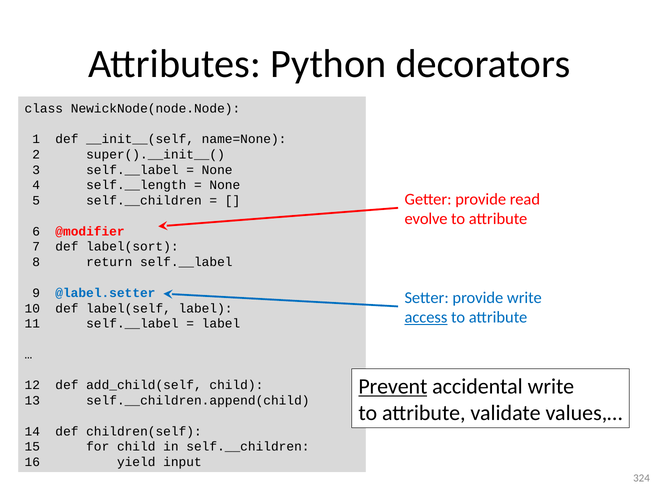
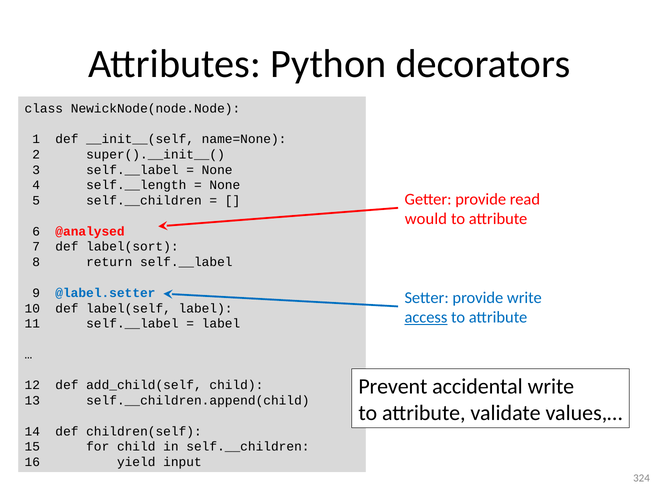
evolve: evolve -> would (426, 219)
@modifier: @modifier -> @analysed (90, 232)
Prevent underline: present -> none (393, 387)
